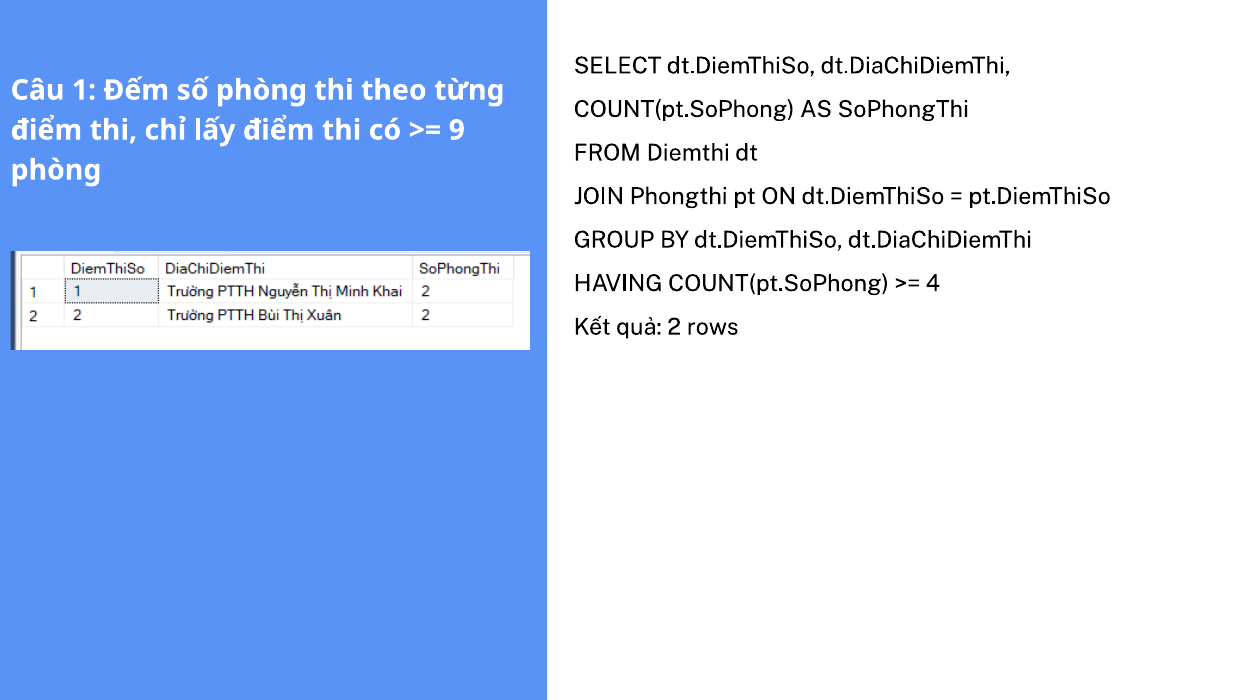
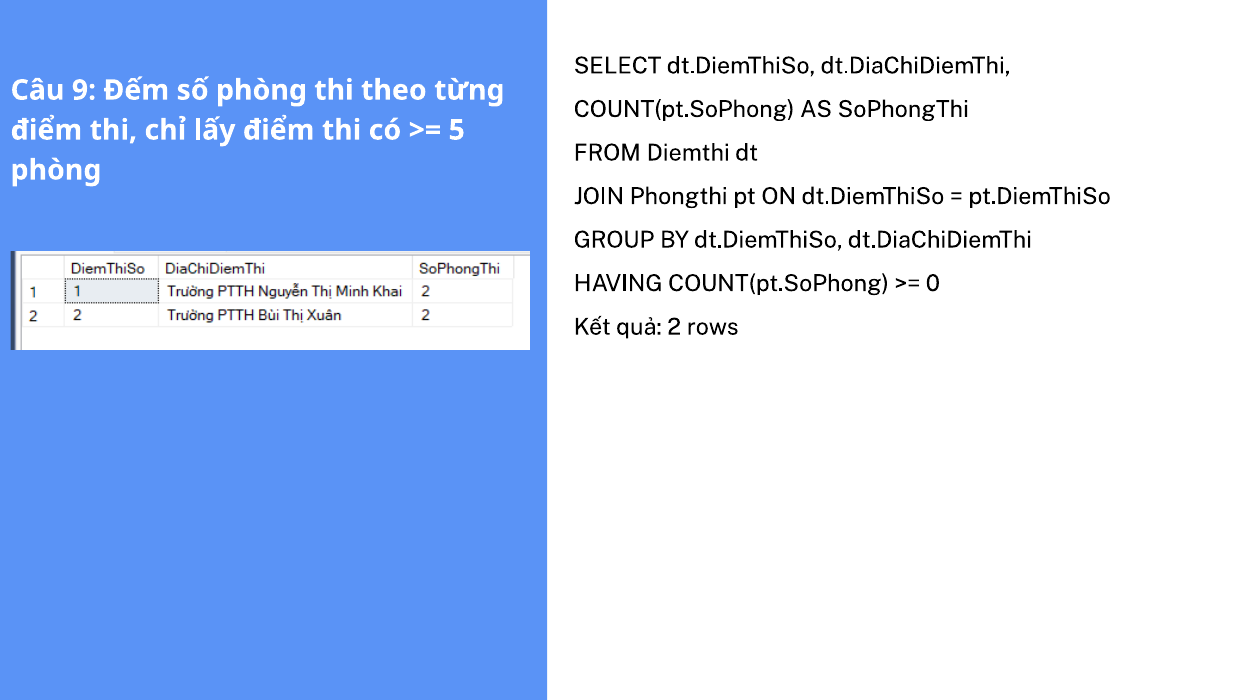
1: 1 -> 9 (84, 90)
9: 9 -> 5 (457, 130)
4: 4 -> 0 (933, 283)
